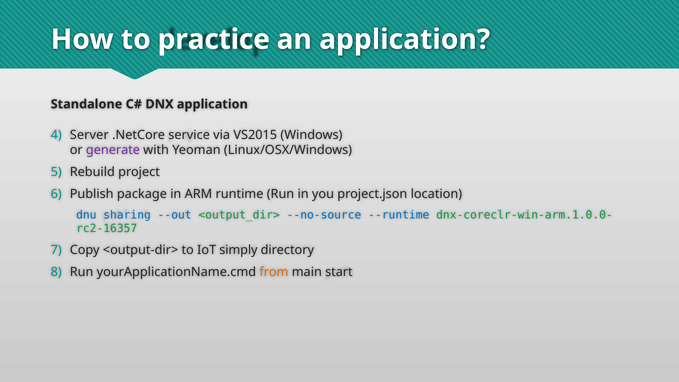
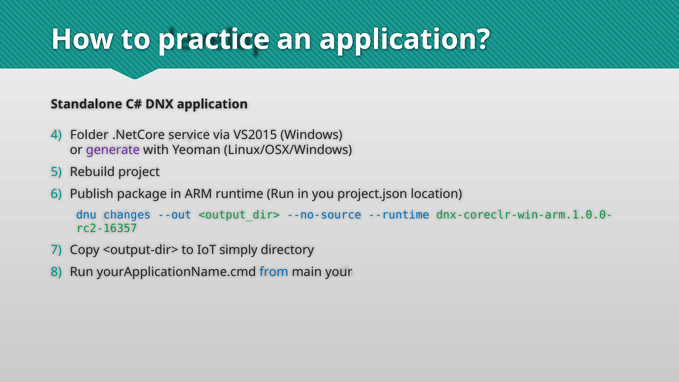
Server: Server -> Folder (89, 135)
sharing: sharing -> changes (127, 215)
from colour: orange -> blue (274, 272)
start: start -> your (339, 272)
